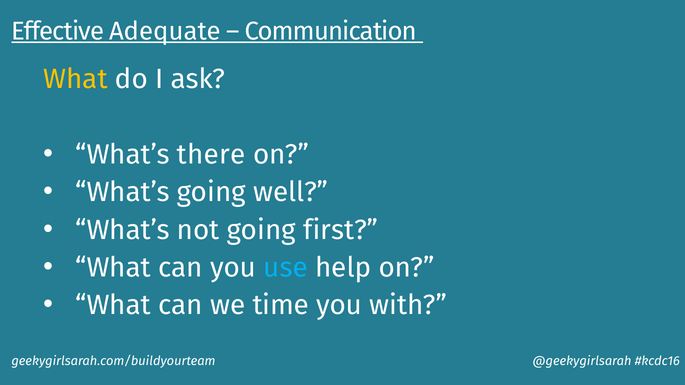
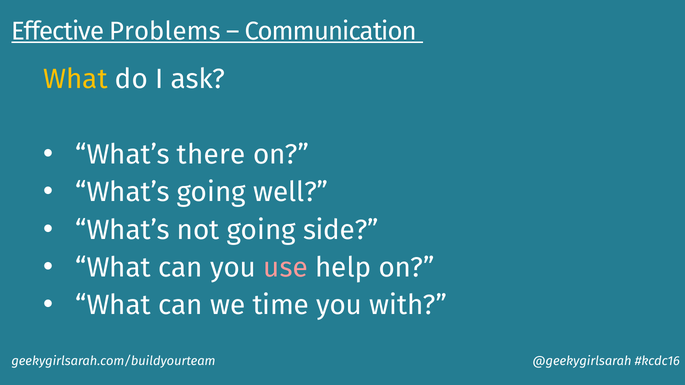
Adequate: Adequate -> Problems (165, 31)
first: first -> side (341, 230)
use colour: light blue -> pink (286, 268)
